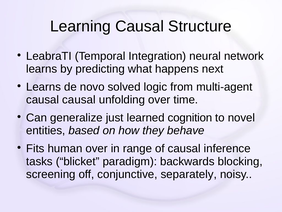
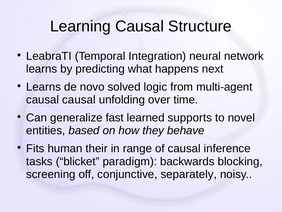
just: just -> fast (115, 118)
cognition: cognition -> supports (190, 118)
human over: over -> their (97, 148)
